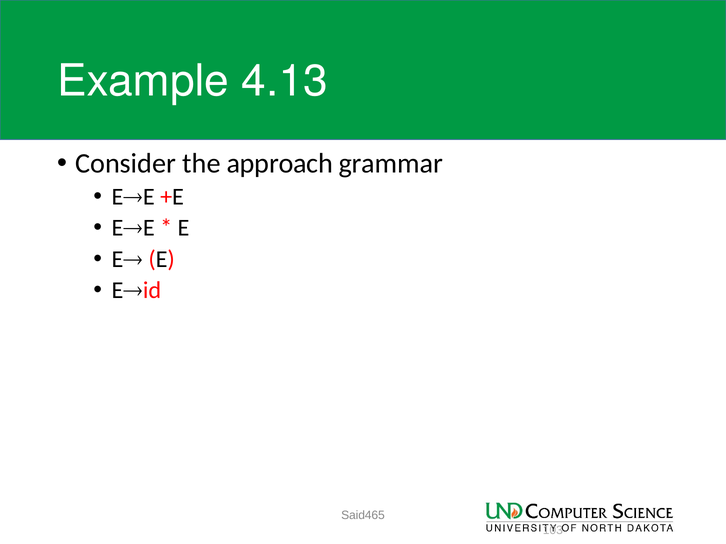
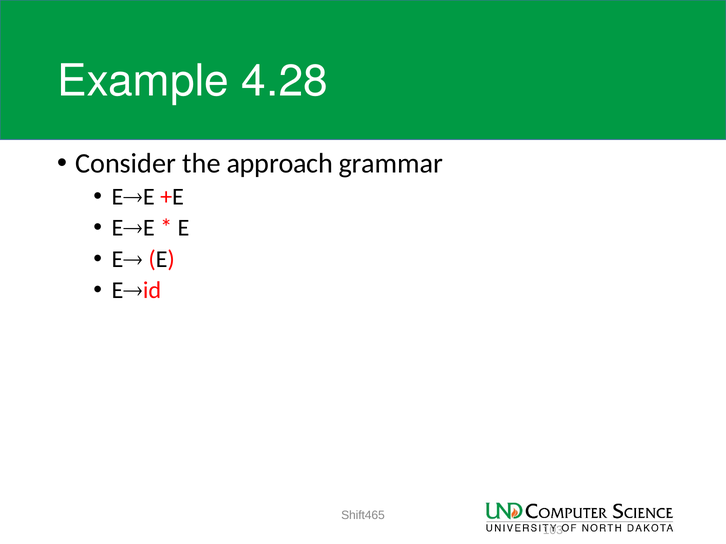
4.13: 4.13 -> 4.28 (285, 81)
Said465: Said465 -> Shift465 (363, 516)
